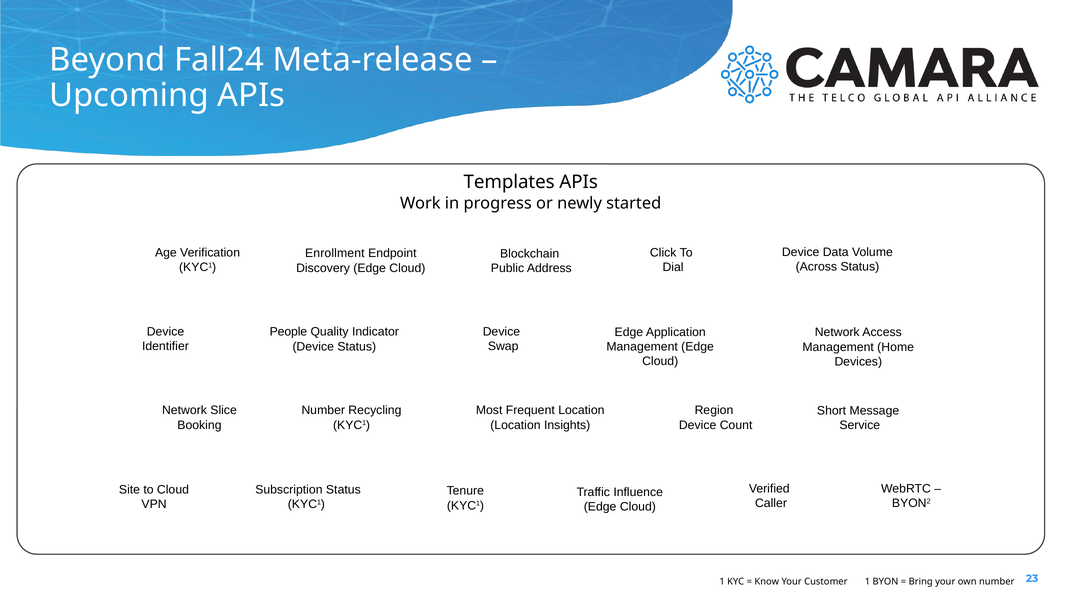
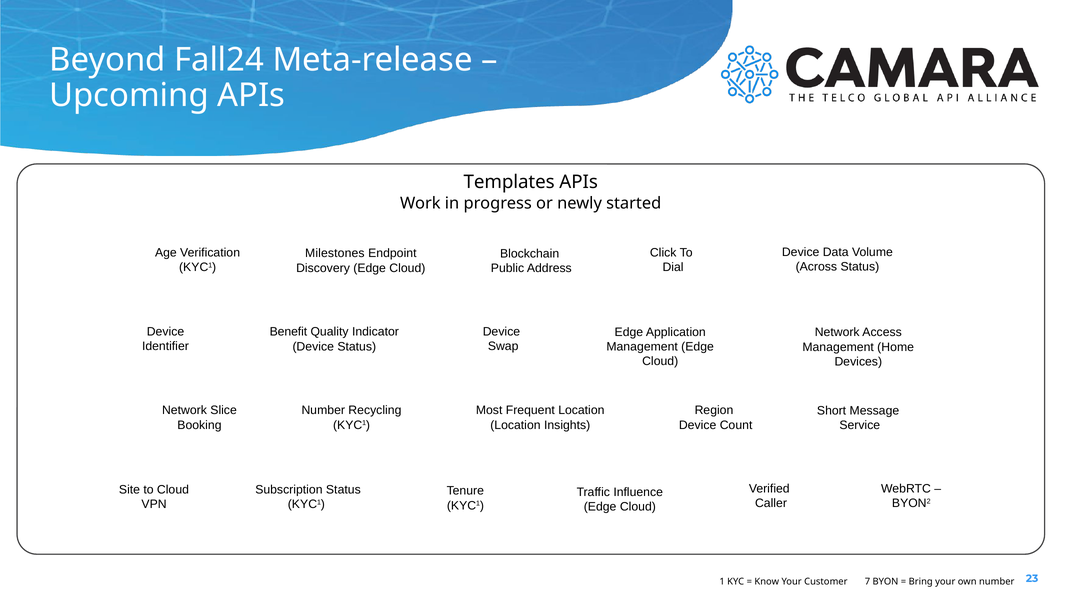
Enrollment: Enrollment -> Milestones (335, 254)
People: People -> Benefit (288, 332)
Customer 1: 1 -> 7 (867, 582)
